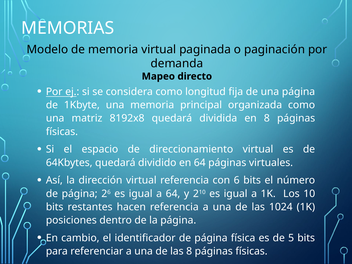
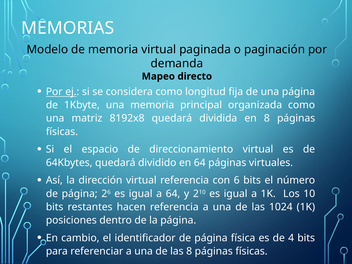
5: 5 -> 4 (291, 238)
